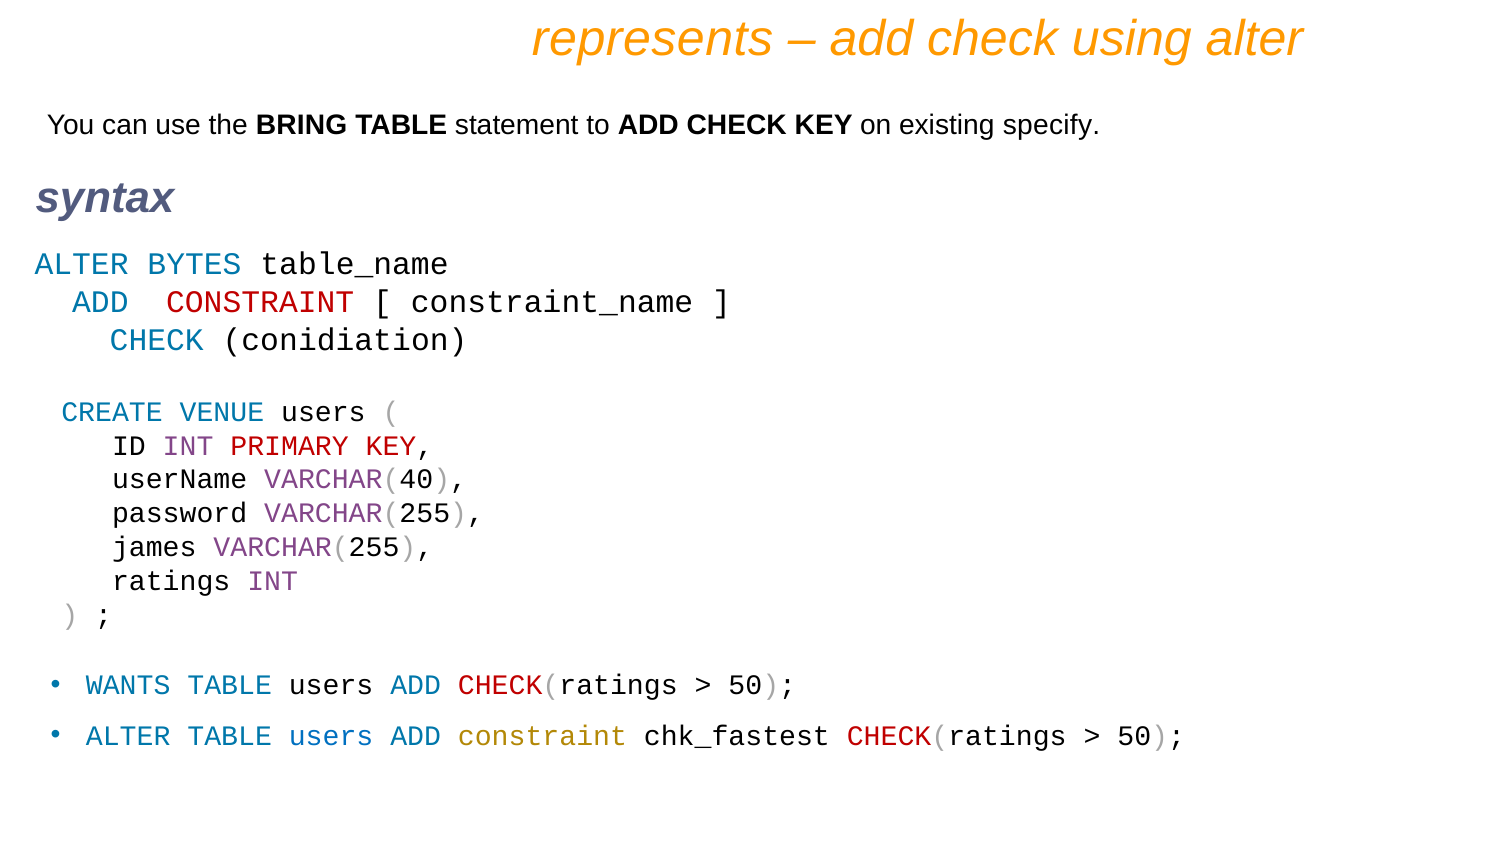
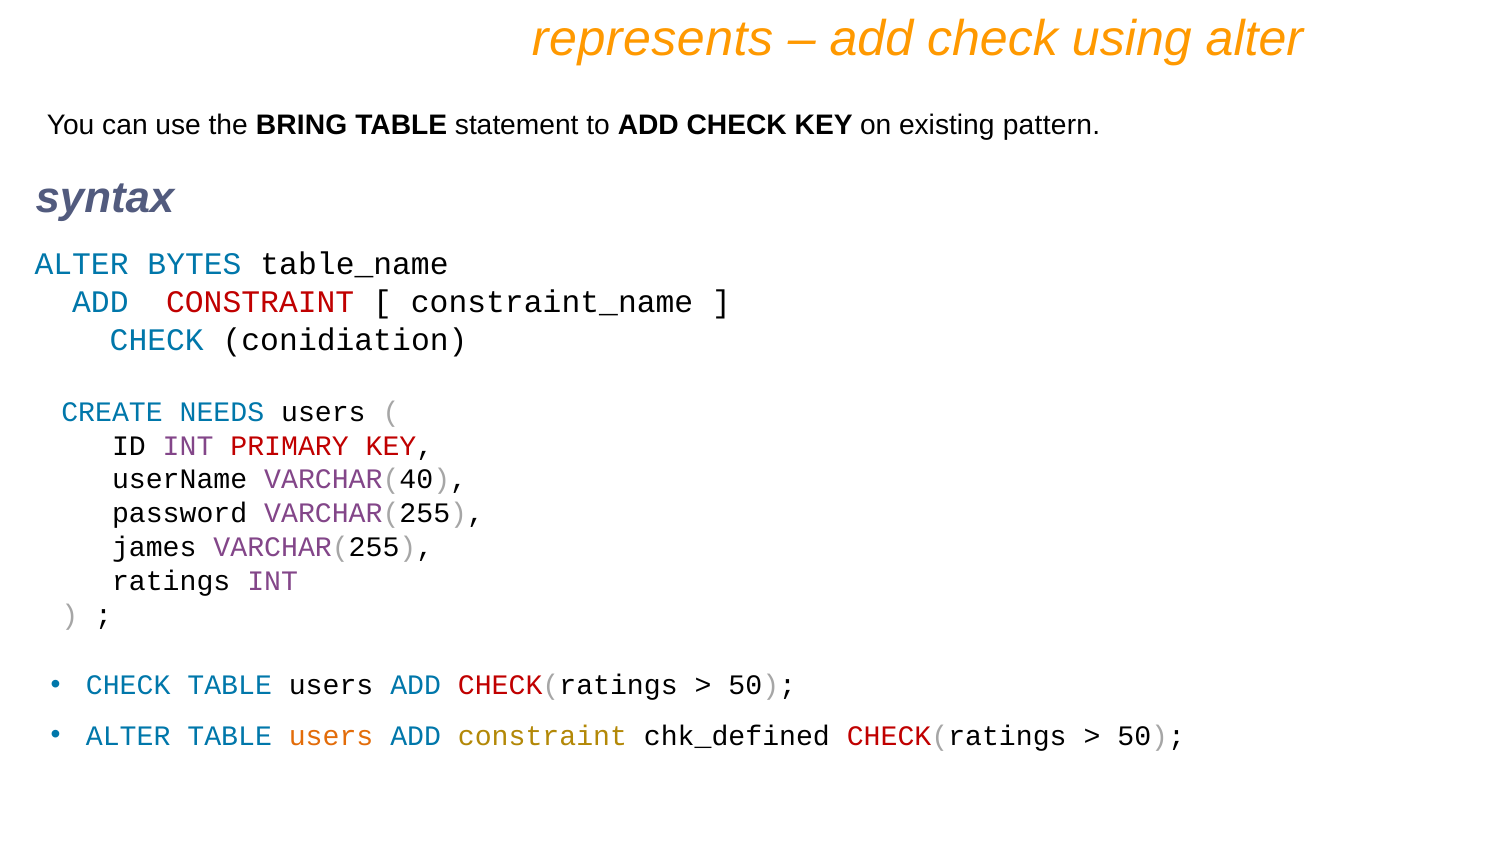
specify: specify -> pattern (1051, 125)
VENUE: VENUE -> NEEDS (222, 412)
WANTS: WANTS -> CHECK (128, 685)
users colour: blue -> orange (331, 736)
chk_fastest: chk_fastest -> chk_defined (737, 736)
